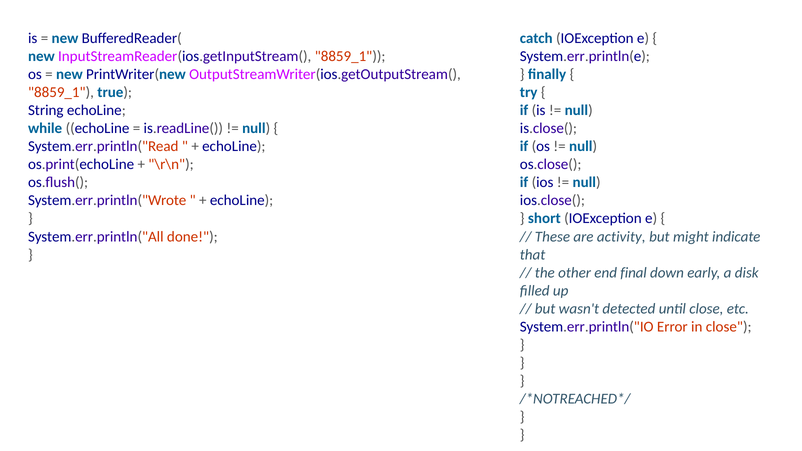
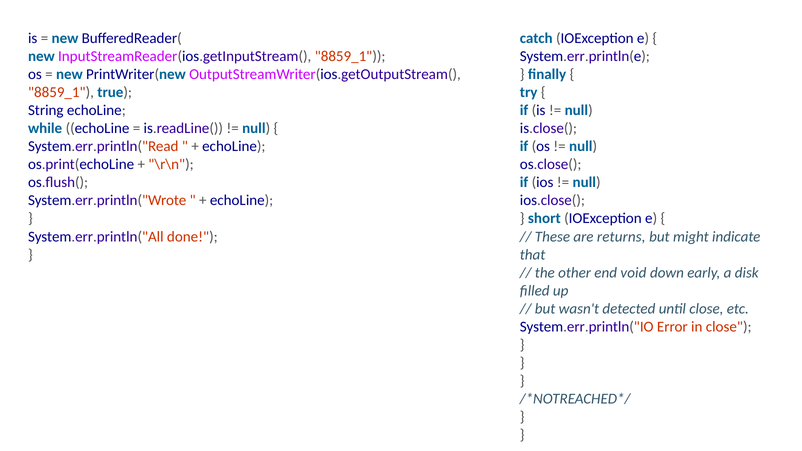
activity: activity -> returns (621, 237)
final: final -> void (633, 273)
